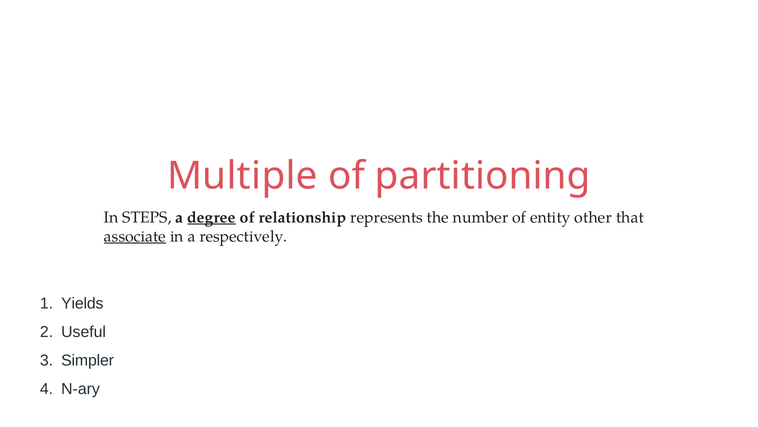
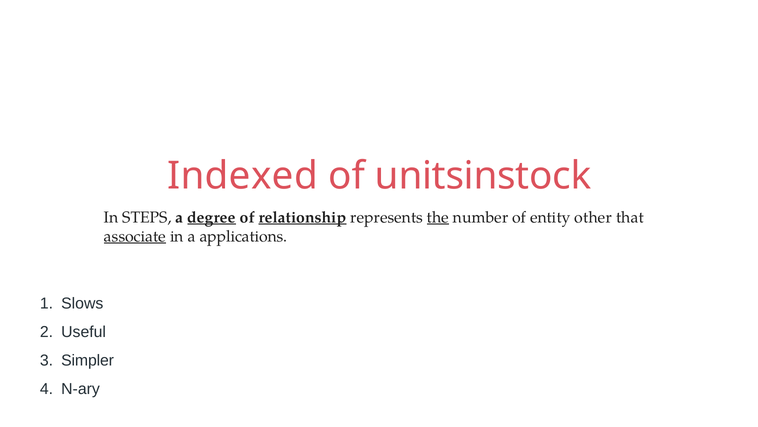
Multiple: Multiple -> Indexed (242, 176)
partitioning: partitioning -> unitsinstock (483, 176)
relationship underline: none -> present (303, 217)
the underline: none -> present (438, 217)
respectively: respectively -> applications (243, 236)
Yields: Yields -> Slows (82, 303)
